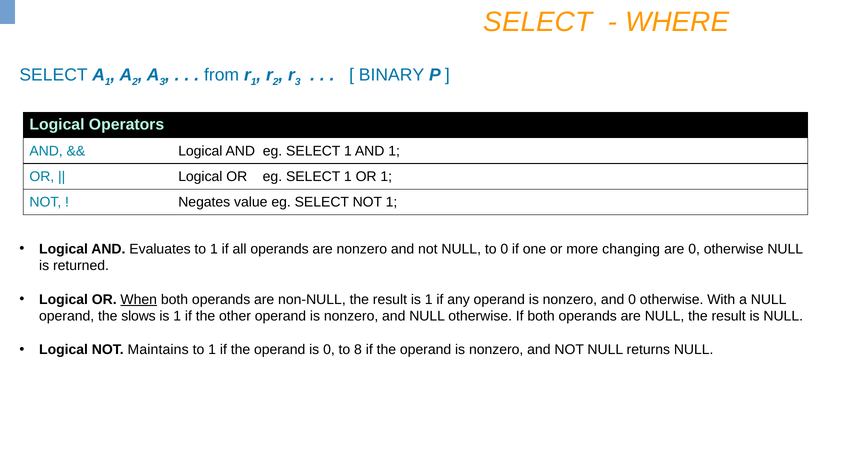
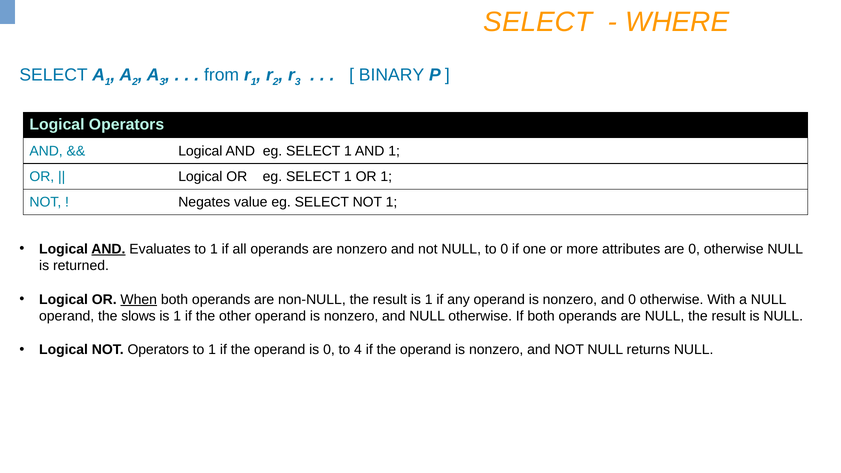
AND underline: none -> present (108, 249)
changing: changing -> attributes (631, 249)
NOT Maintains: Maintains -> Operators (158, 350)
8: 8 -> 4 (358, 350)
